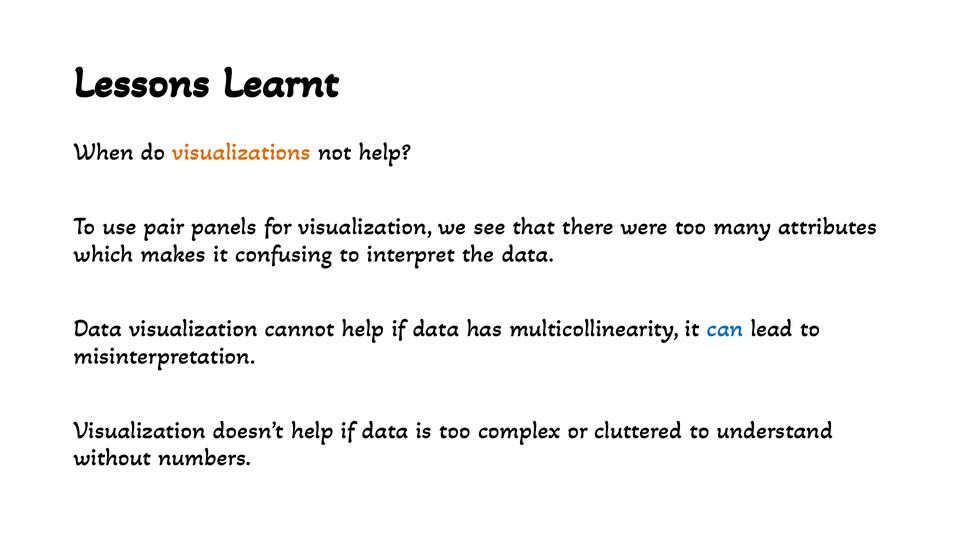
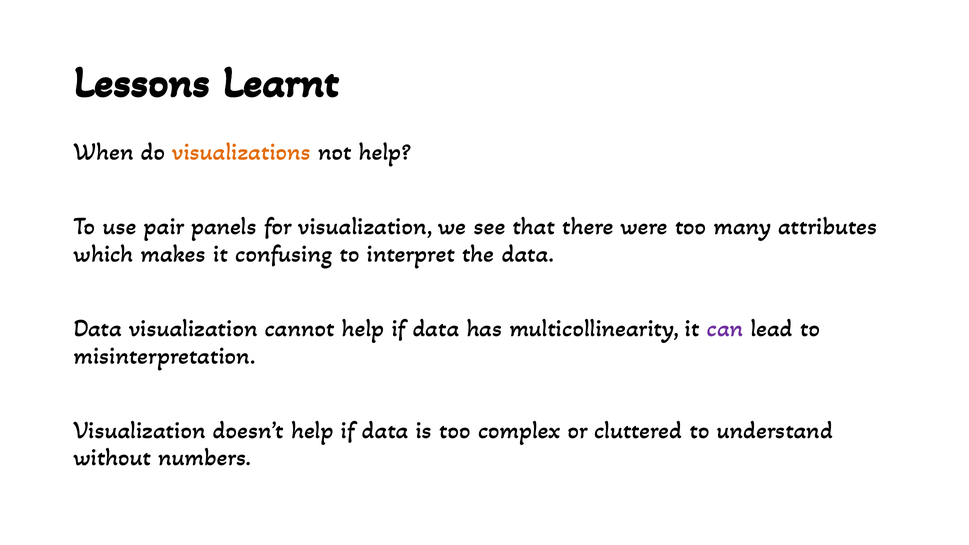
can colour: blue -> purple (725, 328)
